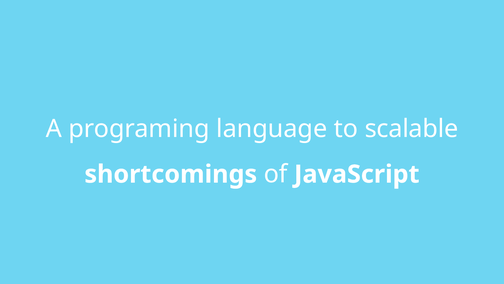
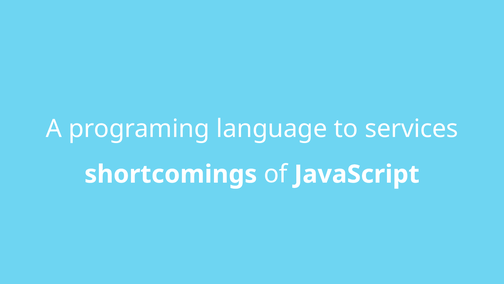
scalable: scalable -> services (411, 129)
